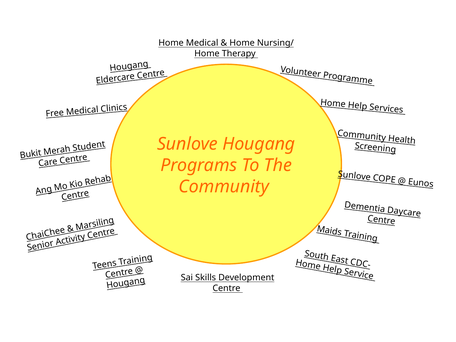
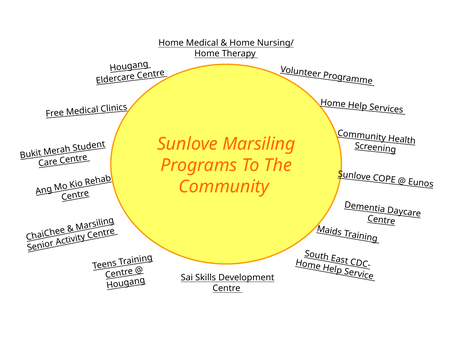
Sunlove Hougang: Hougang -> Marsiling (259, 144)
